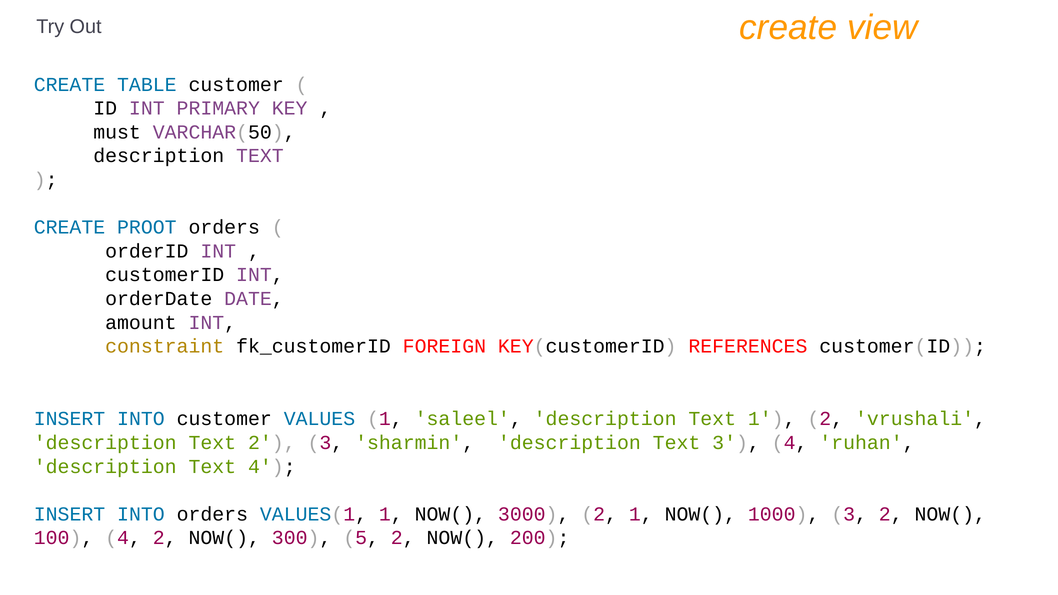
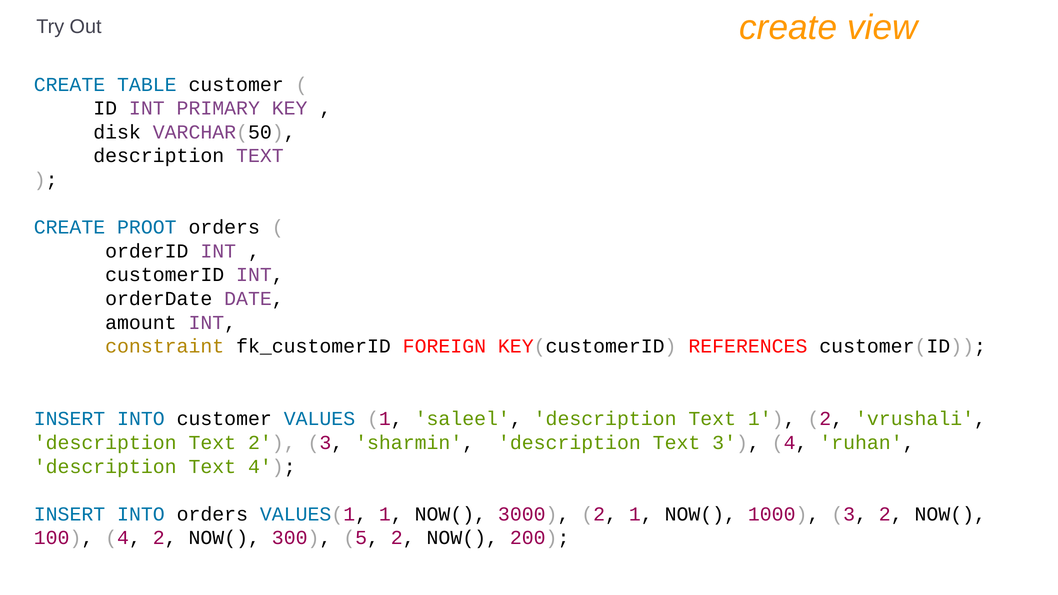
must: must -> disk (117, 132)
